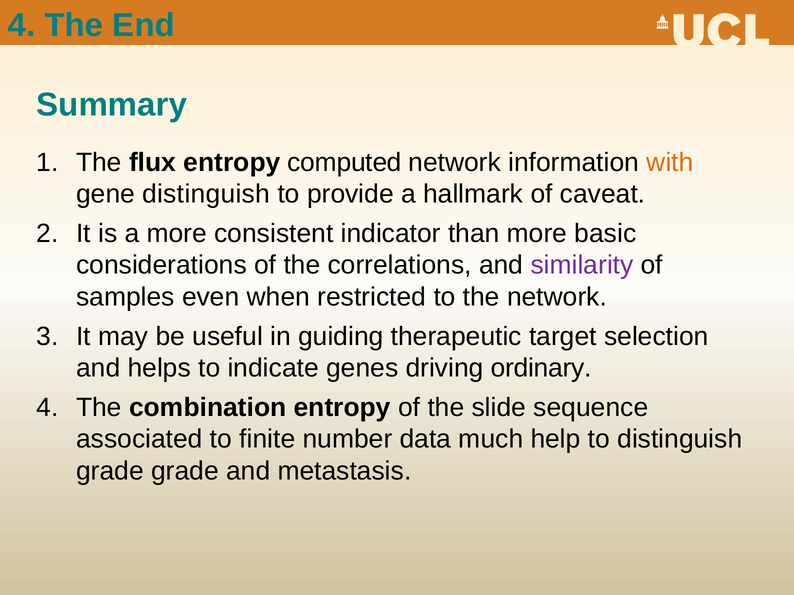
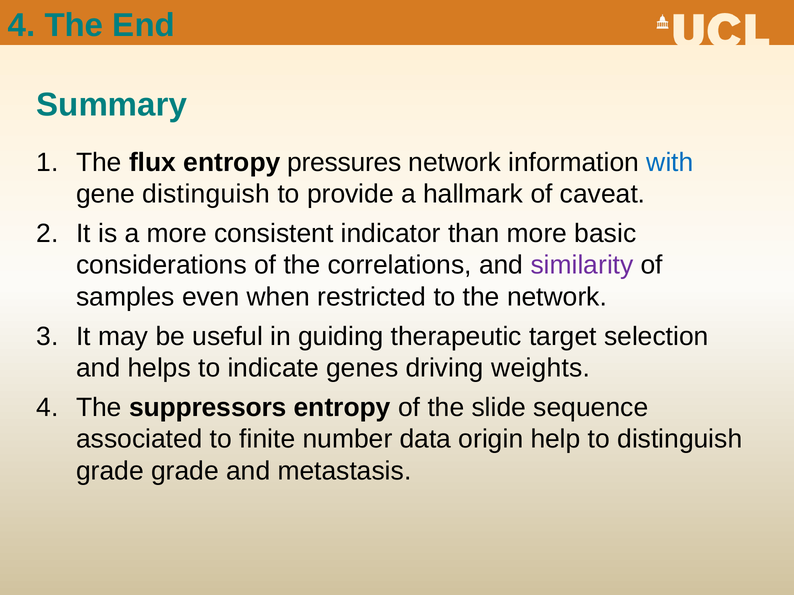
computed: computed -> pressures (345, 162)
with colour: orange -> blue (670, 162)
ordinary: ordinary -> weights (541, 368)
combination: combination -> suppressors (208, 408)
much: much -> origin (491, 440)
